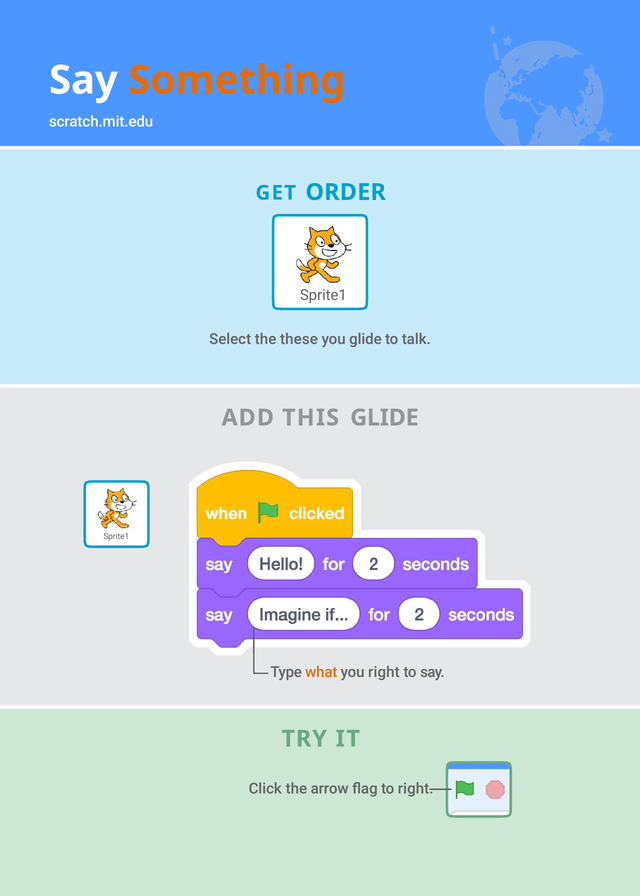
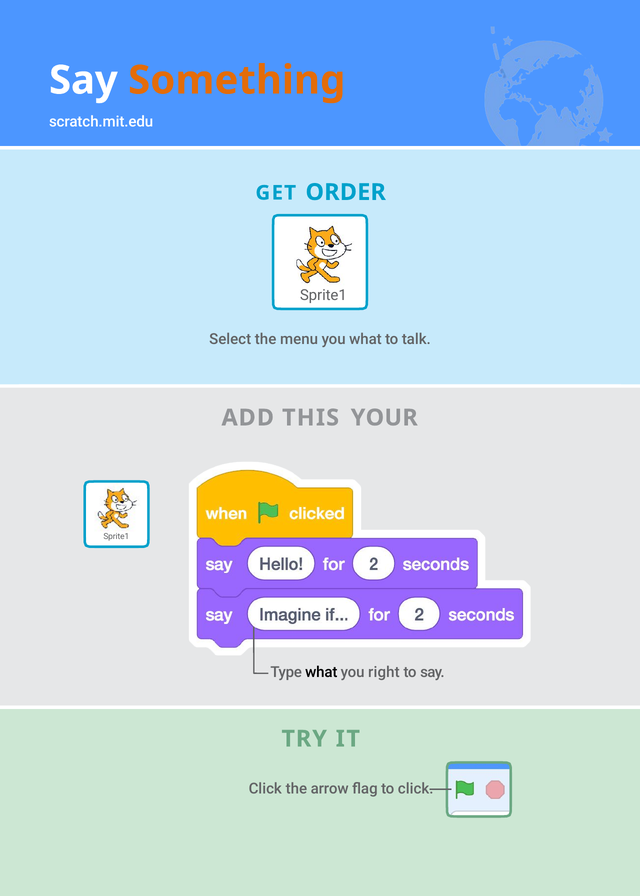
these: these -> menu (299, 339)
you glide: glide -> what (365, 339)
THIS GLIDE: GLIDE -> YOUR (384, 418)
what colour: orange -> black (321, 672)
to right: right -> click (416, 789)
